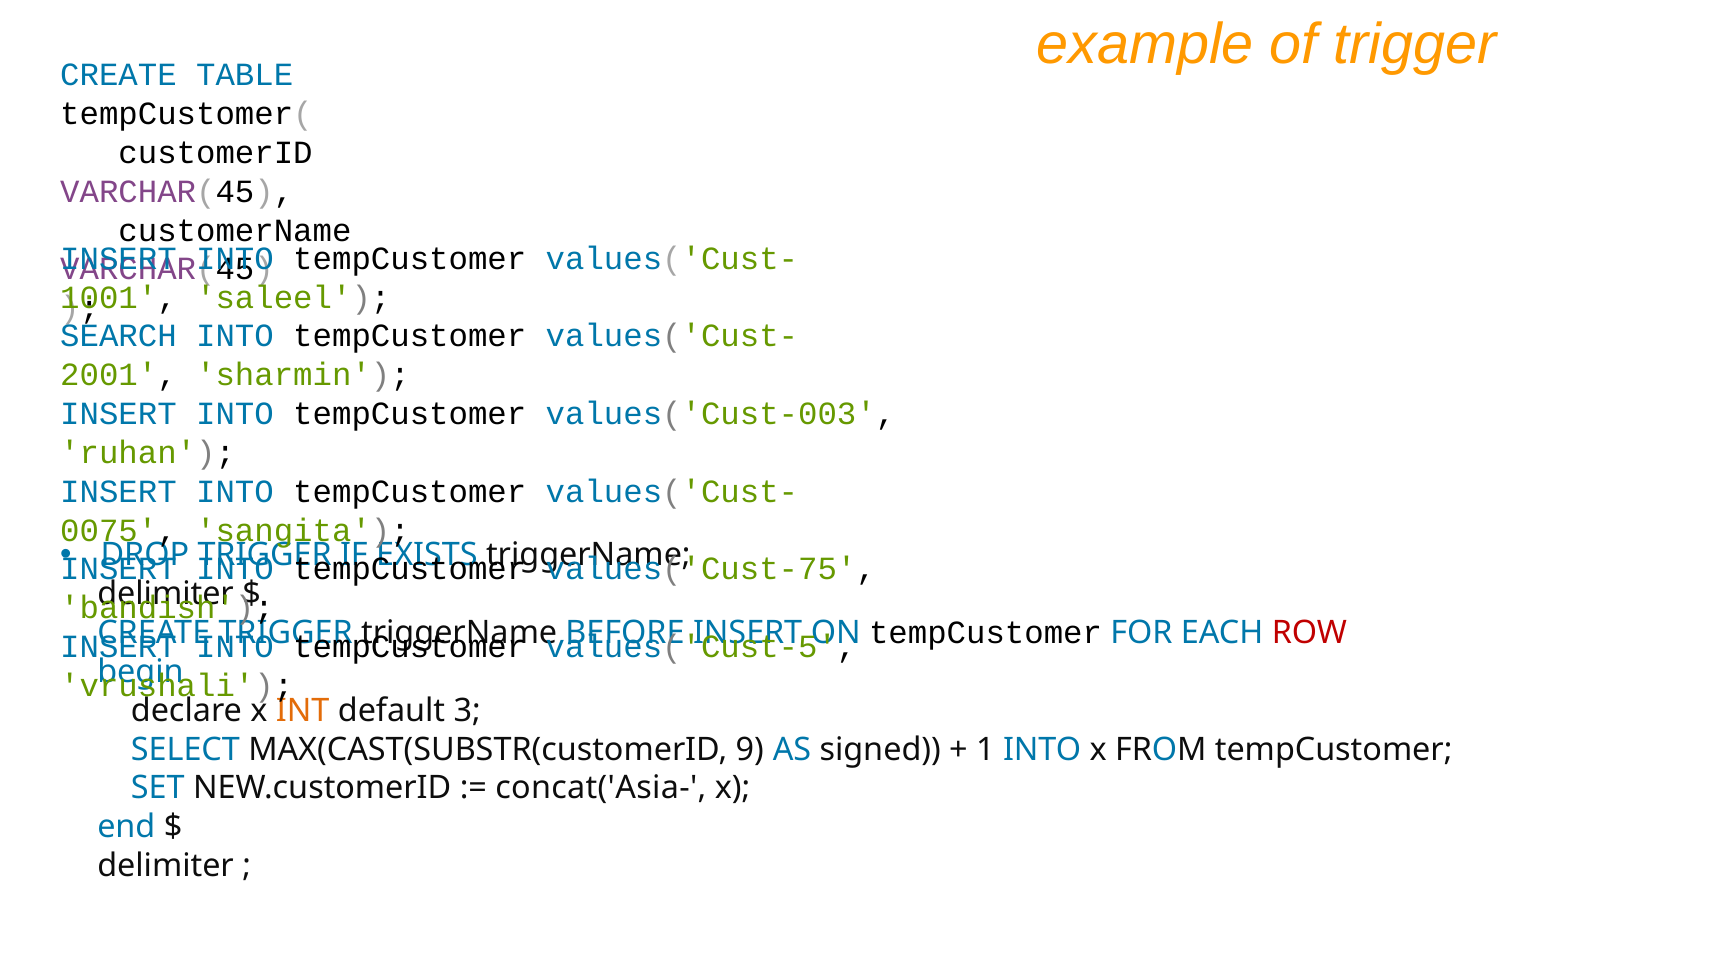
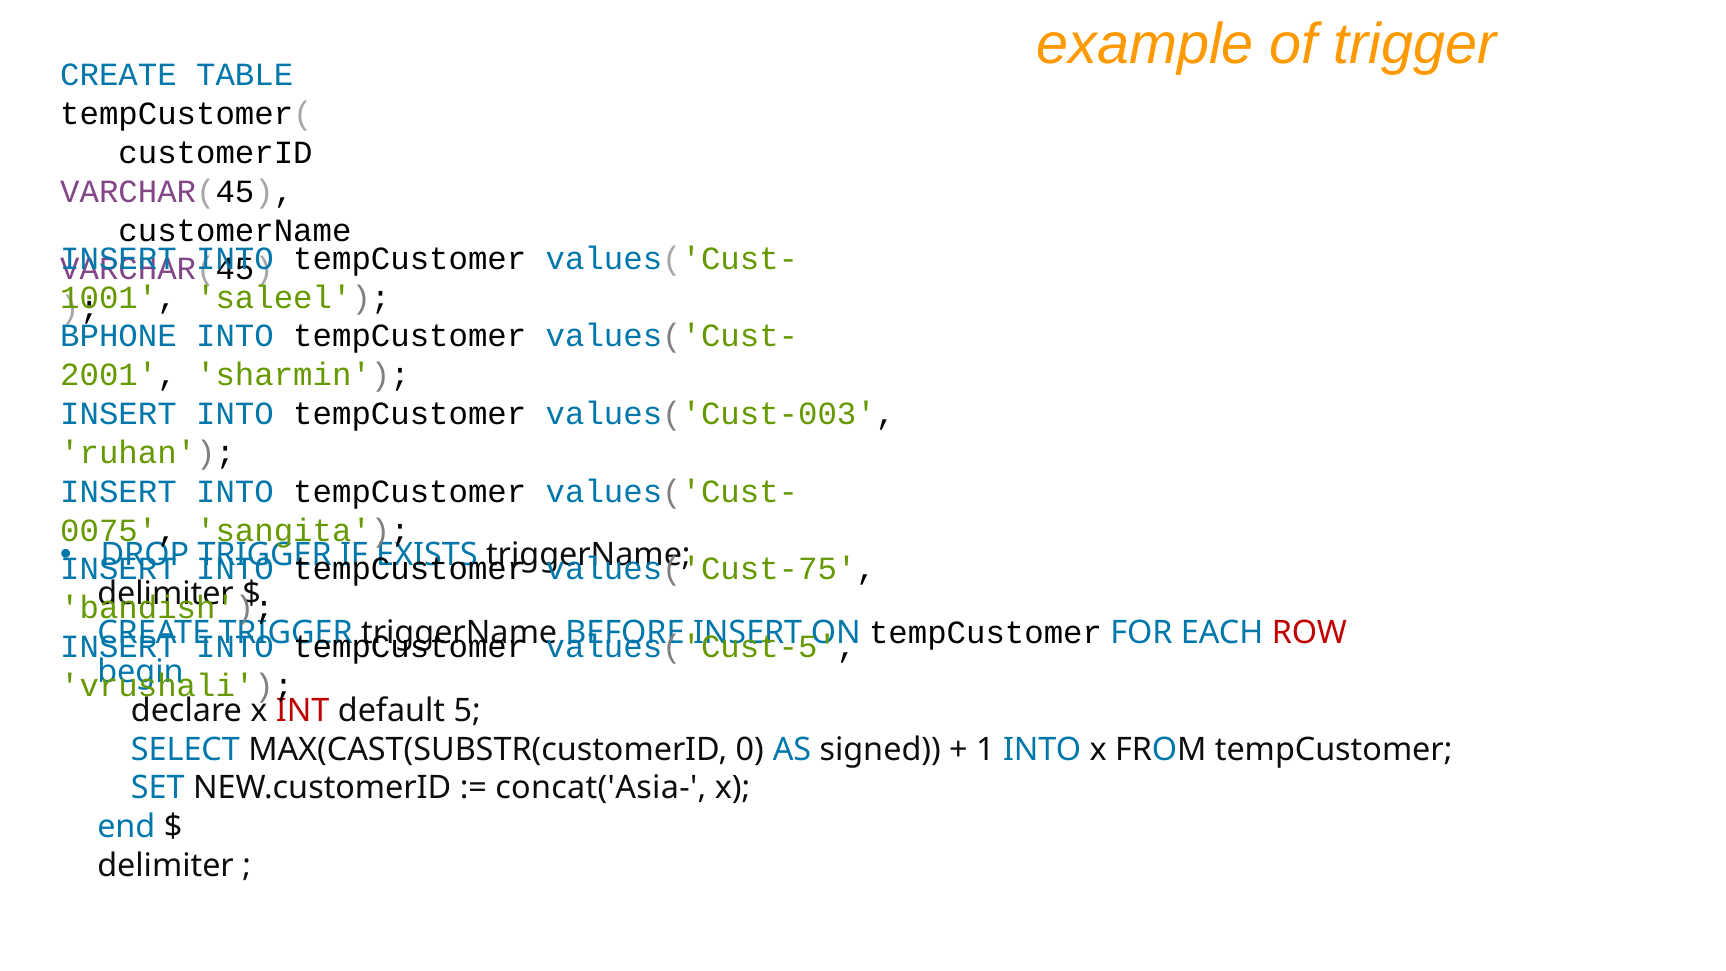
SEARCH: SEARCH -> BPHONE (118, 336)
INT colour: orange -> red (303, 711)
3: 3 -> 5 (467, 711)
9: 9 -> 0 (750, 749)
